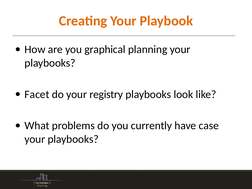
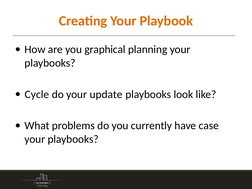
Facet: Facet -> Cycle (37, 94)
registry: registry -> update (106, 94)
